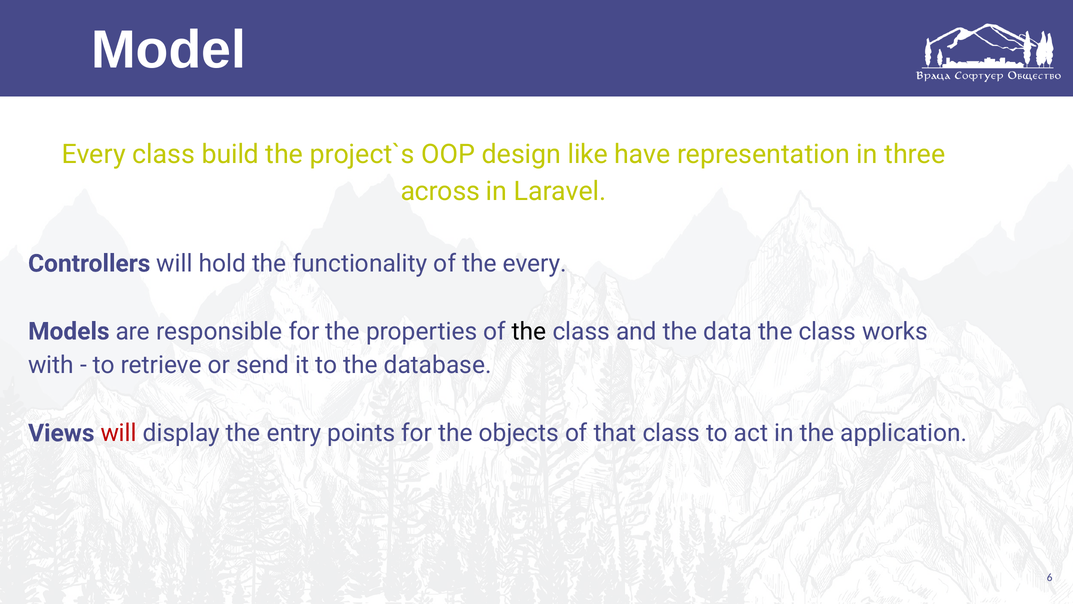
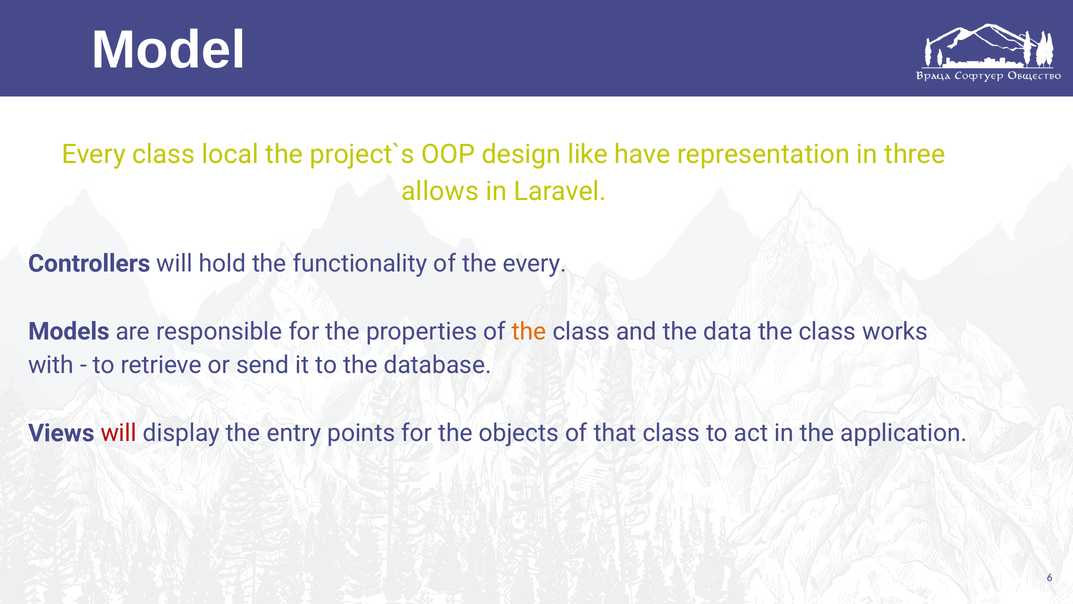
build: build -> local (230, 154)
across: across -> allows (440, 191)
the colour: black -> orange (529, 331)
